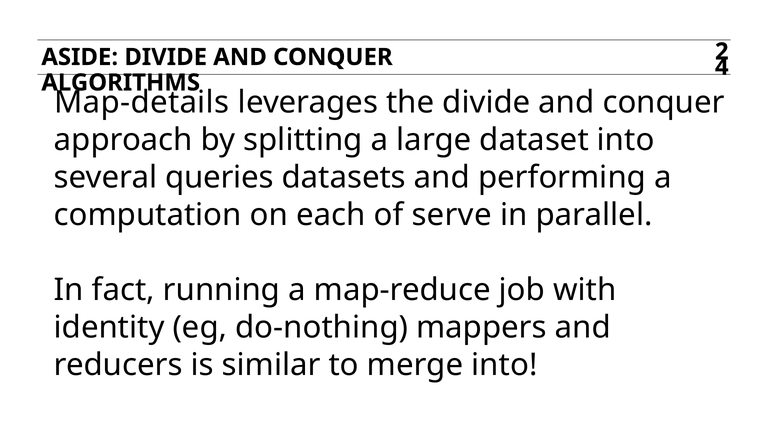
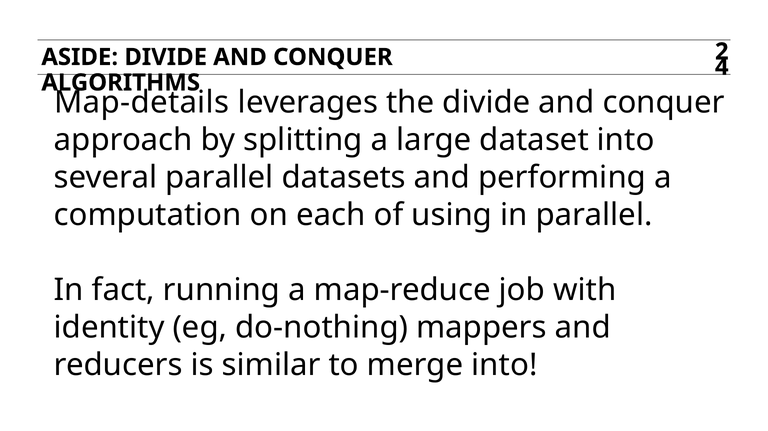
several queries: queries -> parallel (219, 178)
serve: serve -> using (452, 215)
